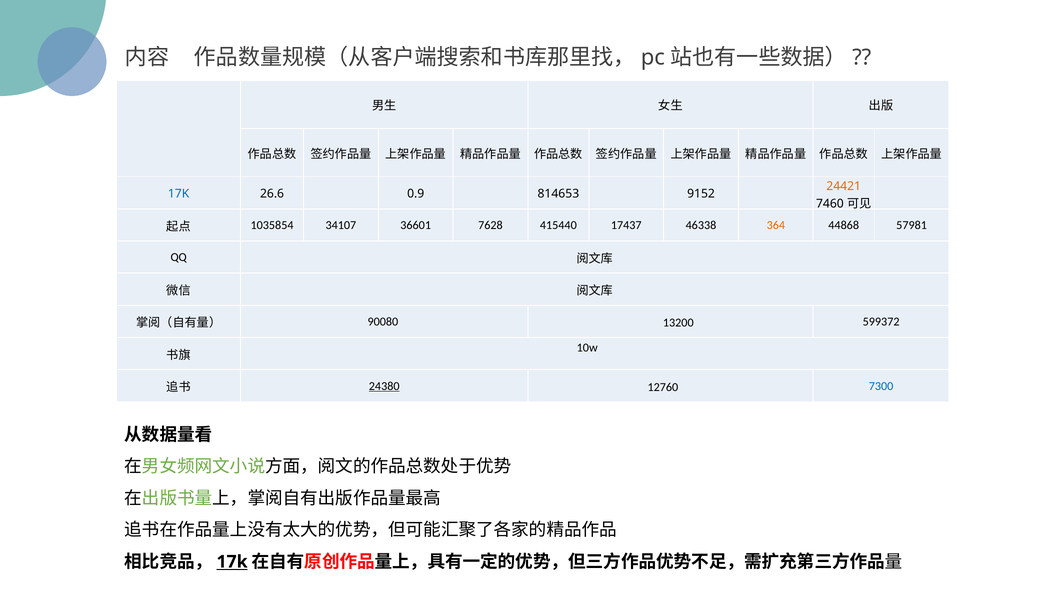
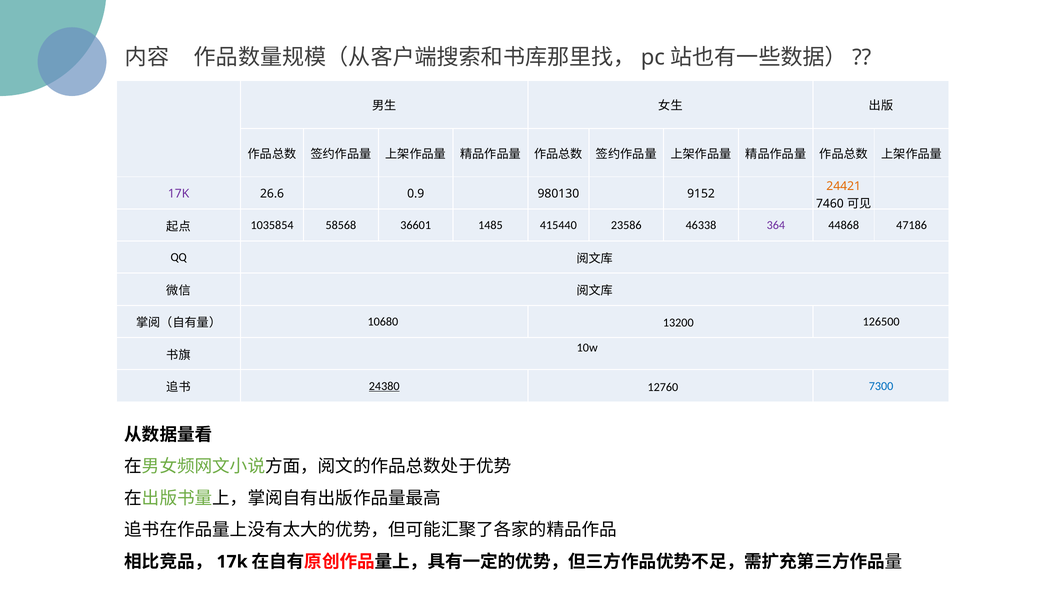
17K colour: blue -> purple (179, 194)
814653: 814653 -> 980130 (558, 194)
34107: 34107 -> 58568 (341, 225)
7628: 7628 -> 1485 (490, 225)
17437: 17437 -> 23586 (626, 225)
364 colour: orange -> purple (776, 225)
57981: 57981 -> 47186 (912, 225)
90080: 90080 -> 10680 (383, 322)
599372: 599372 -> 126500 (881, 322)
17k underline: present -> none (232, 562)
